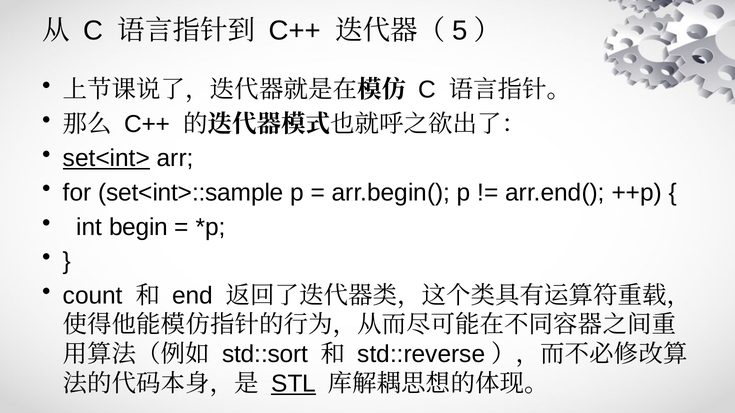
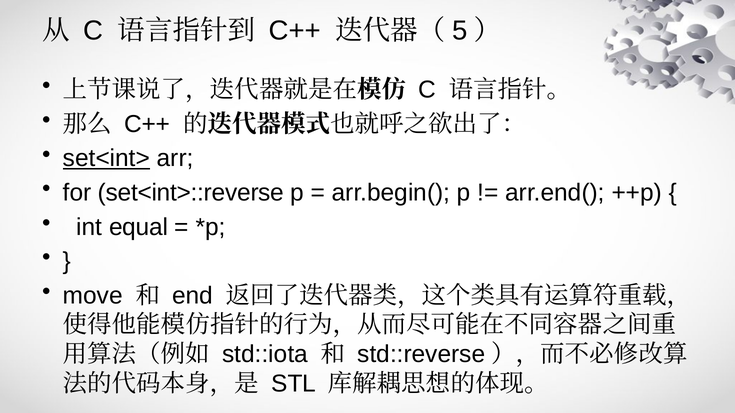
set<int>::sample: set<int>::sample -> set<int>::reverse (191, 193)
begin: begin -> equal (139, 227)
count: count -> move (93, 296)
std::sort: std::sort -> std::iota (265, 355)
STL underline: present -> none (294, 384)
